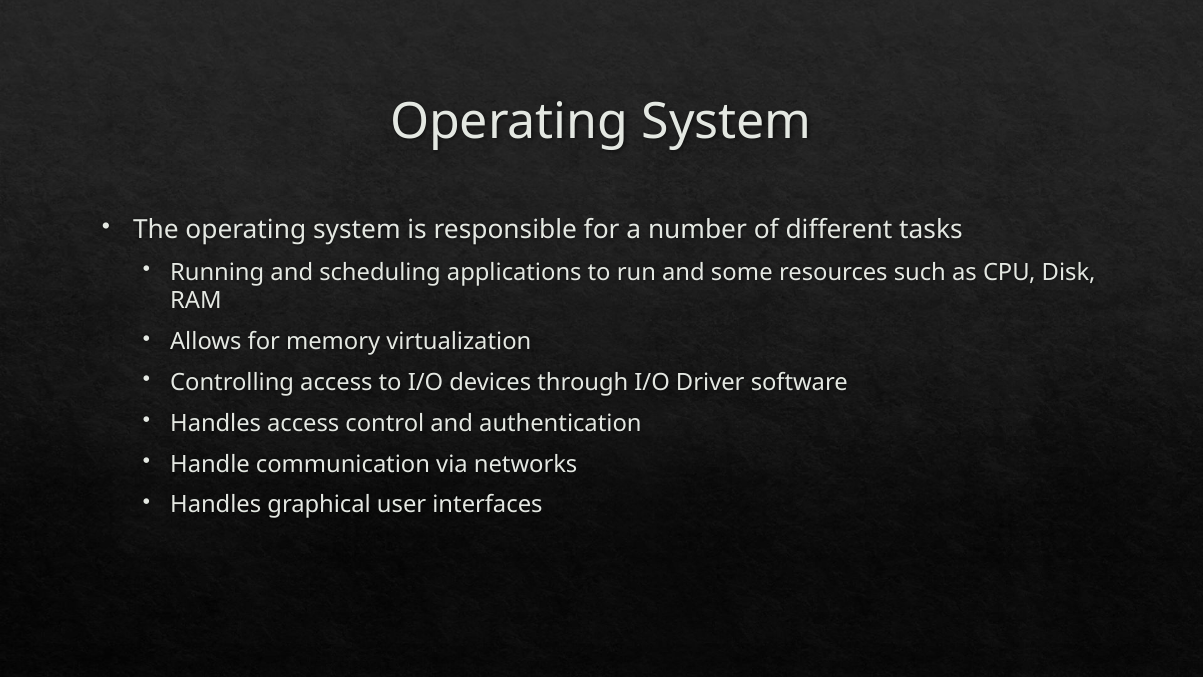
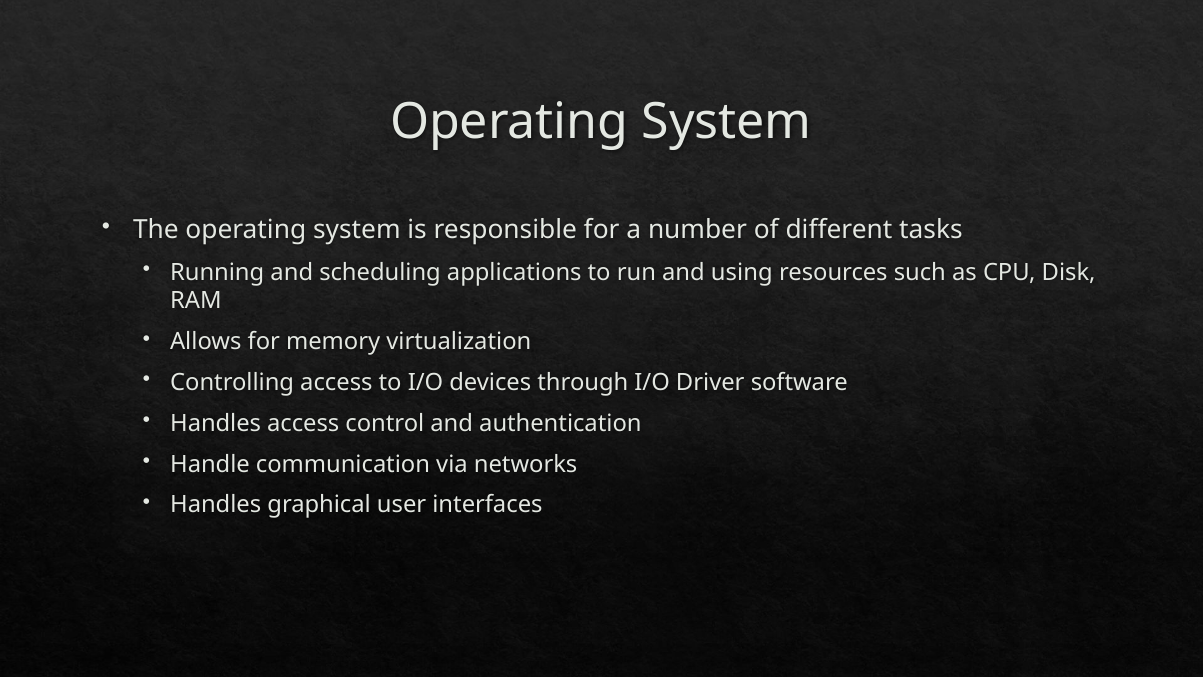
some: some -> using (742, 272)
